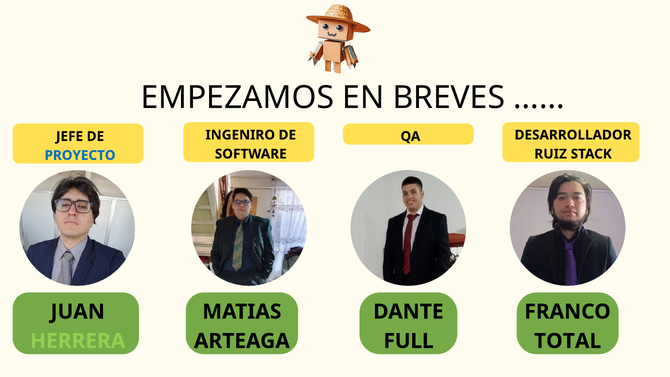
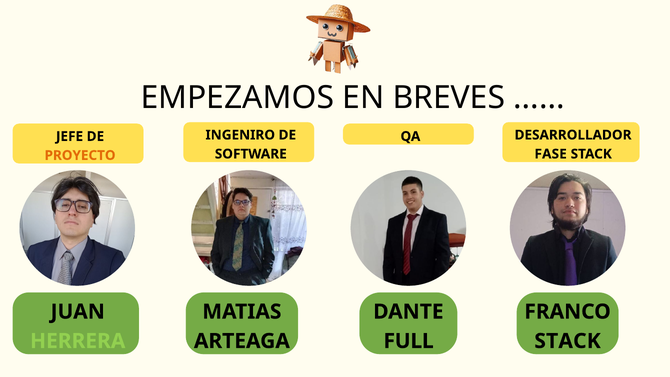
RUIZ: RUIZ -> FASE (551, 154)
PROYECTO colour: blue -> orange (80, 155)
TOTAL: TOTAL -> STACK (568, 341)
